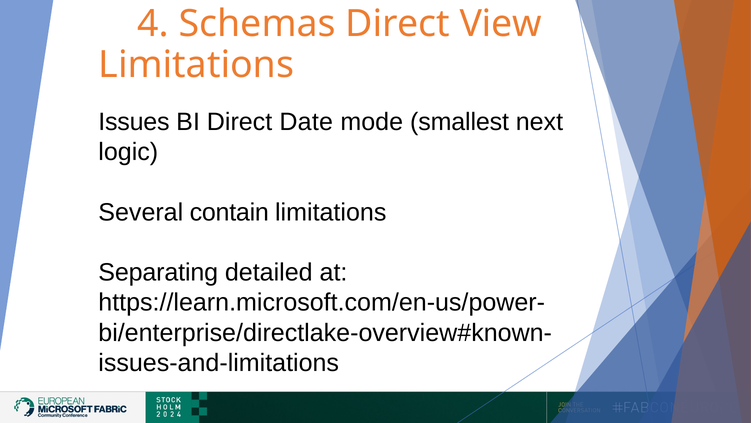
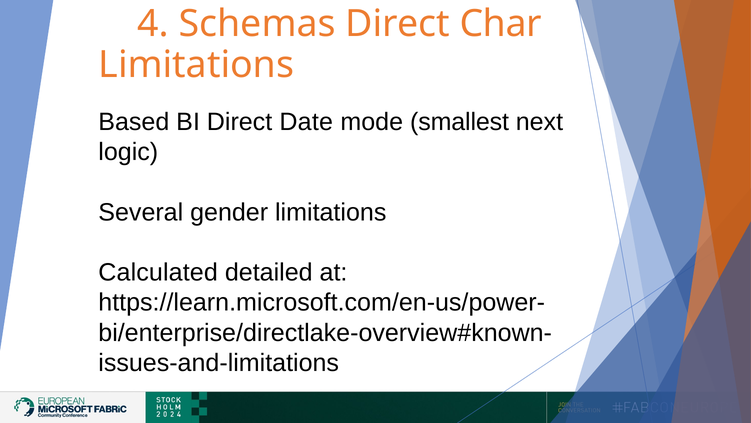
View: View -> Char (501, 24)
Issues: Issues -> Based (134, 122)
contain: contain -> gender (229, 212)
Separating: Separating -> Calculated (158, 272)
